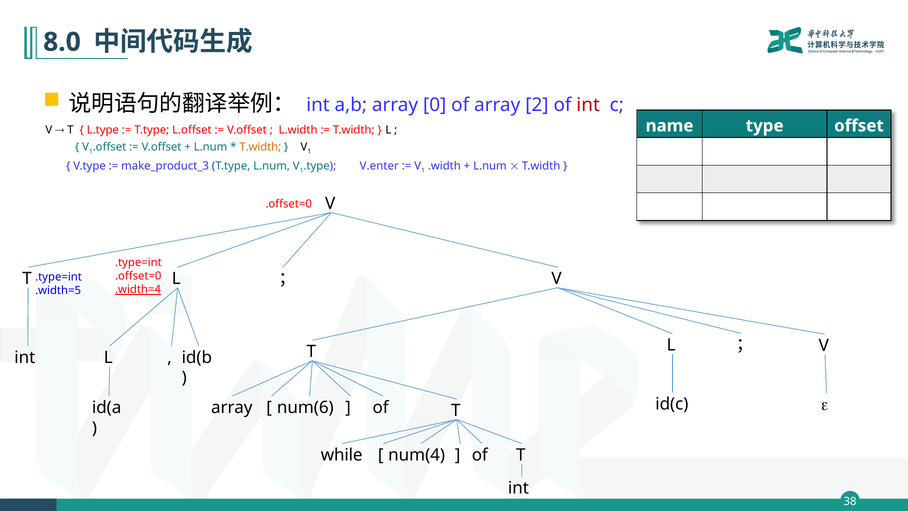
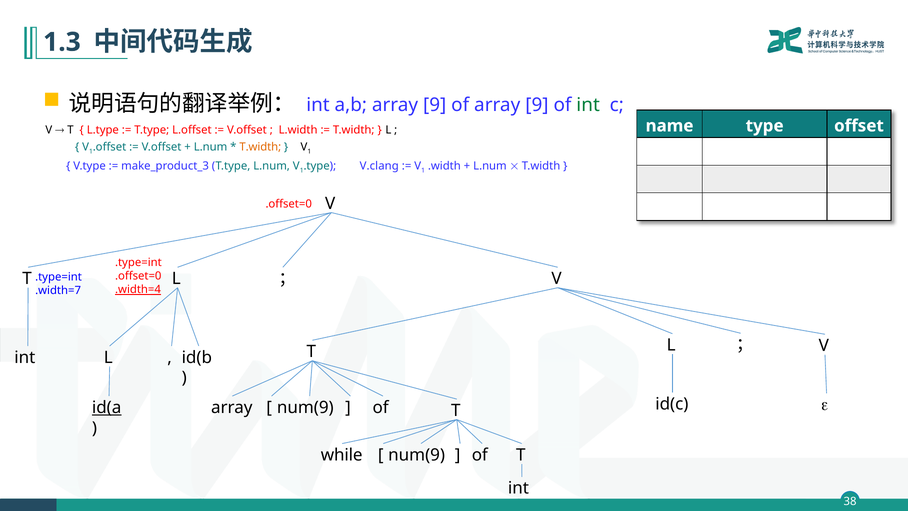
8.0: 8.0 -> 1.3 (62, 42)
a,b array 0: 0 -> 9 (435, 105)
of array 2: 2 -> 9 (537, 105)
int colour: red -> green (588, 105)
V.enter: V.enter -> V.clang (379, 166)
.width=5: .width=5 -> .width=7 (58, 290)
id(a underline: none -> present (107, 407)
num(6: num(6 -> num(9 (305, 407)
num(4: num(4 -> num(9 (417, 455)
